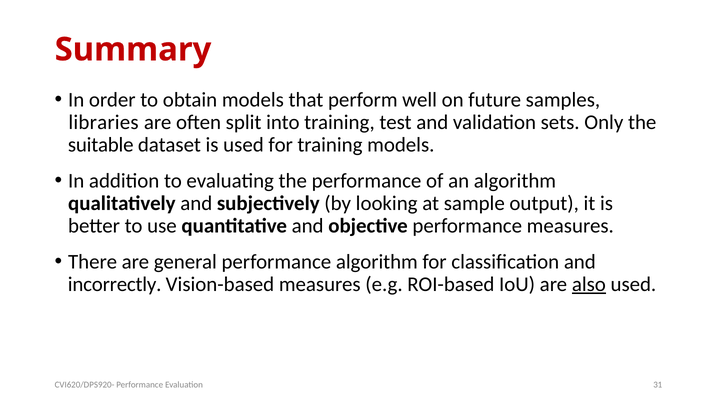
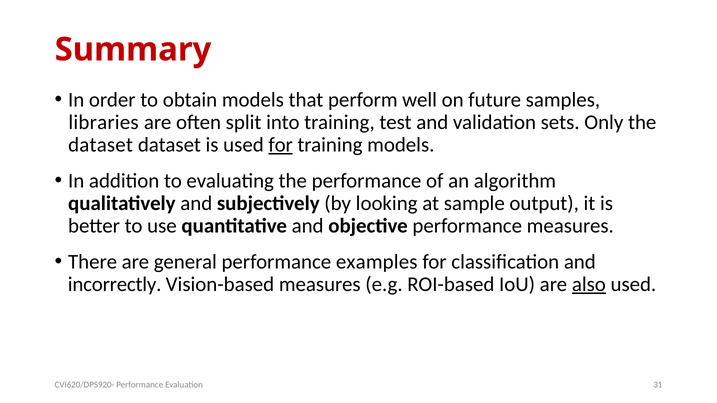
suitable: suitable -> dataset (101, 145)
for underline: none -> present (281, 145)
performance algorithm: algorithm -> examples (377, 262)
